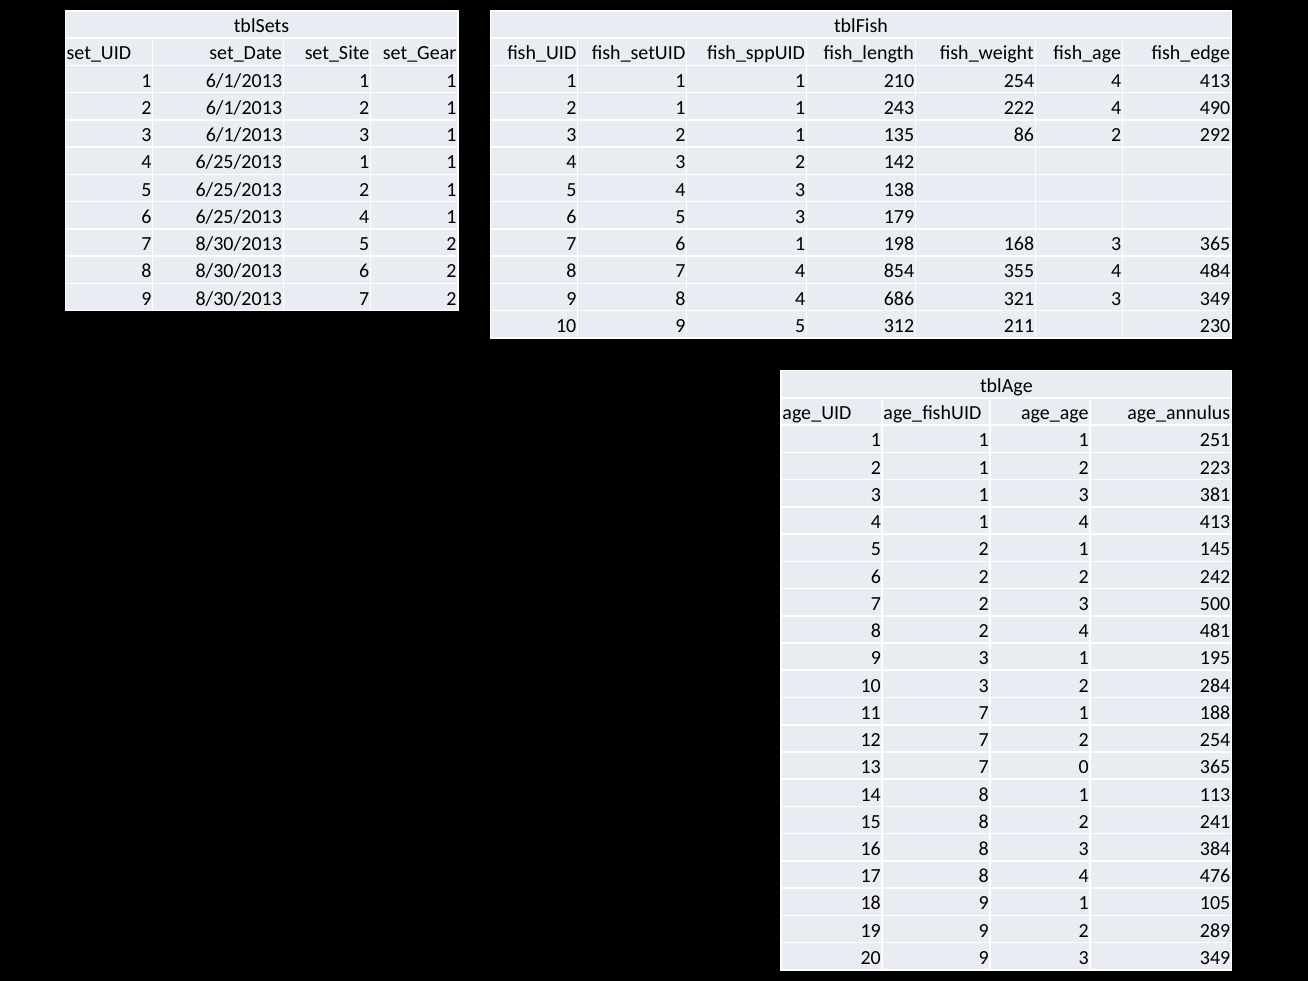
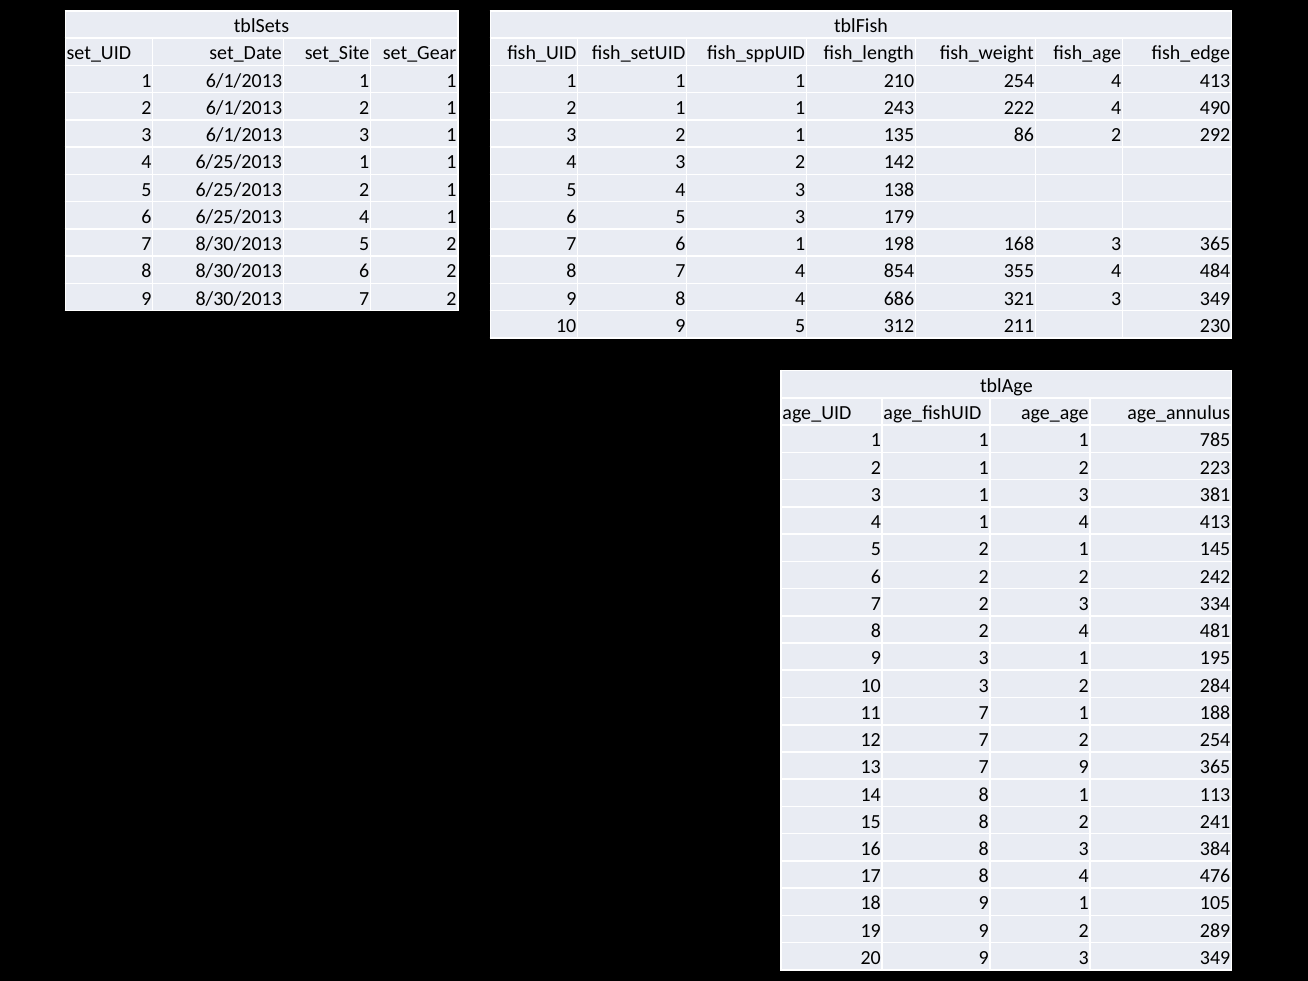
251: 251 -> 785 (1215, 440)
500: 500 -> 334 (1215, 604)
7 0: 0 -> 9 (1084, 767)
